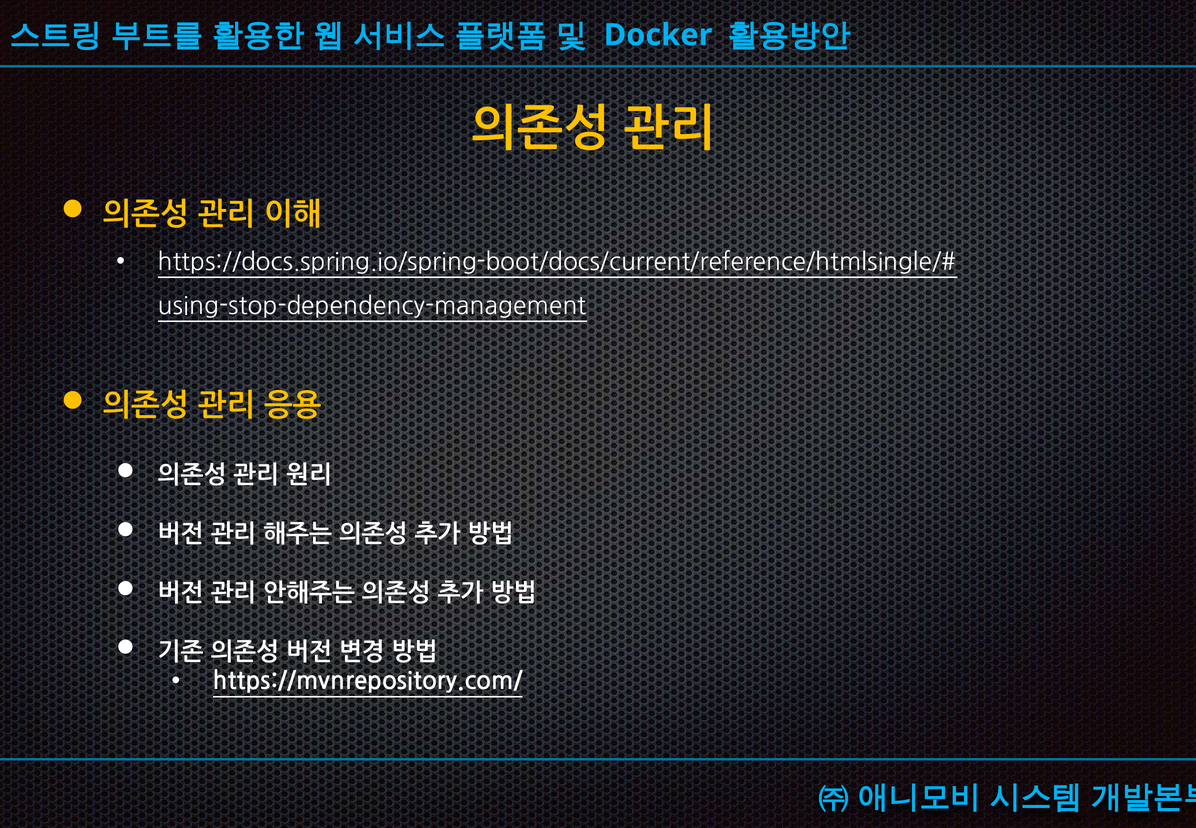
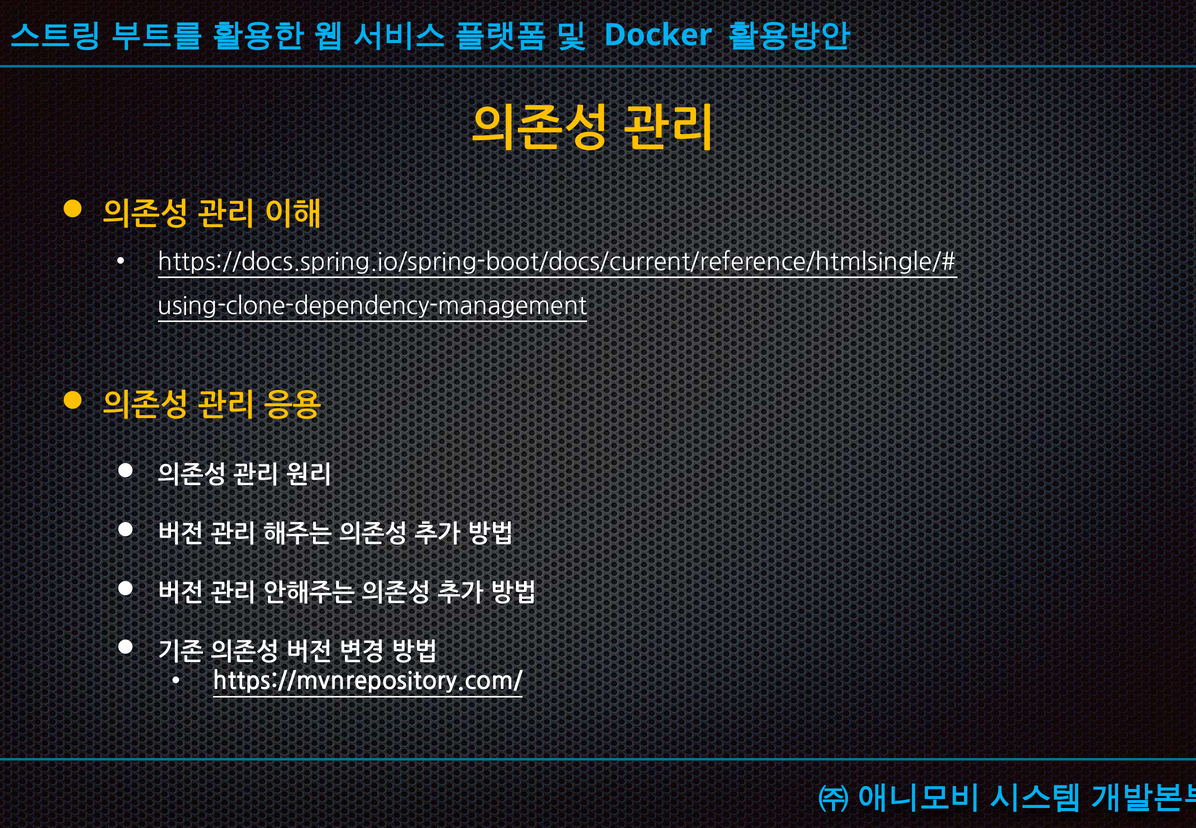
using-stop-dependency-management: using-stop-dependency-management -> using-clone-dependency-management (372, 306)
